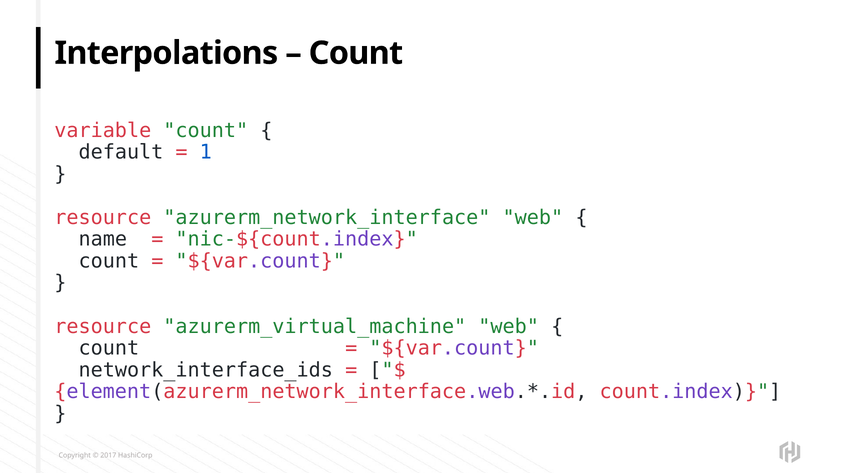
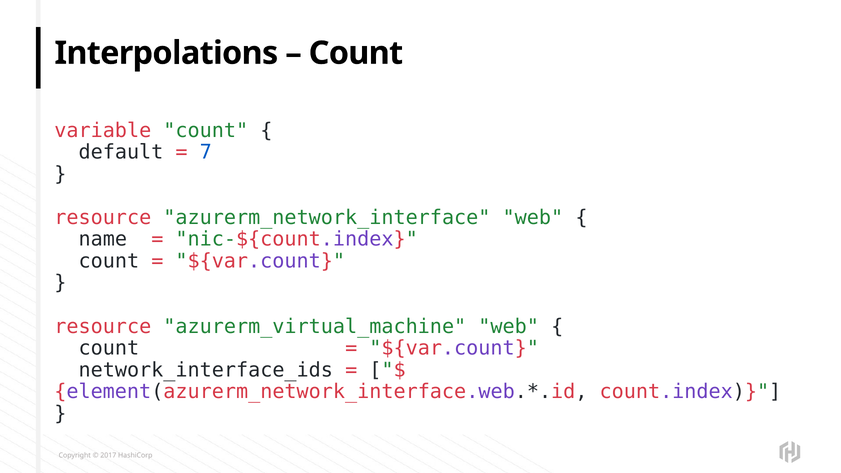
1: 1 -> 7 (206, 152)
